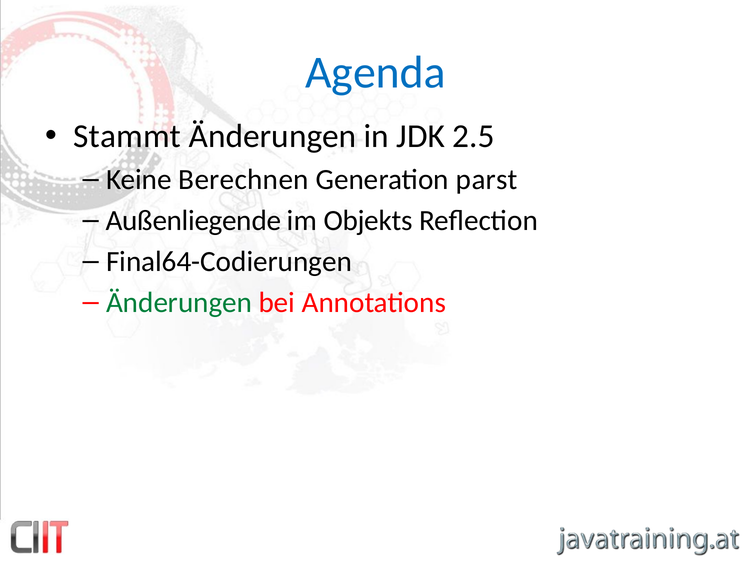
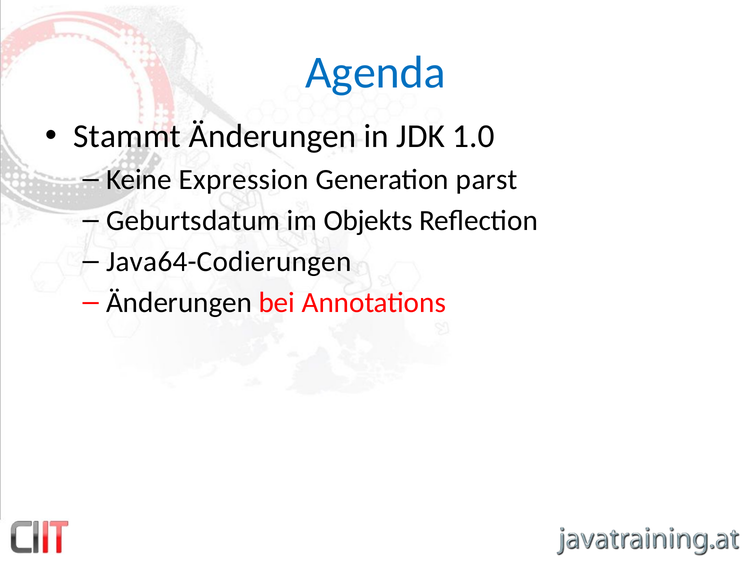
2.5: 2.5 -> 1.0 (474, 136)
Berechnen: Berechnen -> Expression (244, 179)
Außenliegende: Außenliegende -> Geburtsdatum (193, 220)
Final64-Codierungen: Final64-Codierungen -> Java64-Codierungen (229, 261)
Änderungen colour: green -> black (179, 302)
